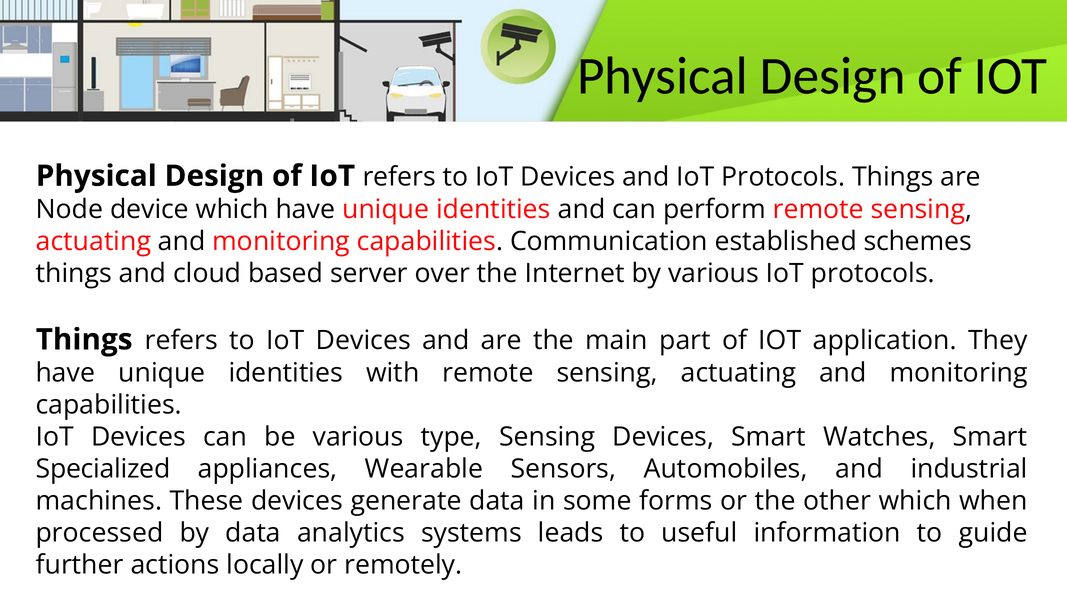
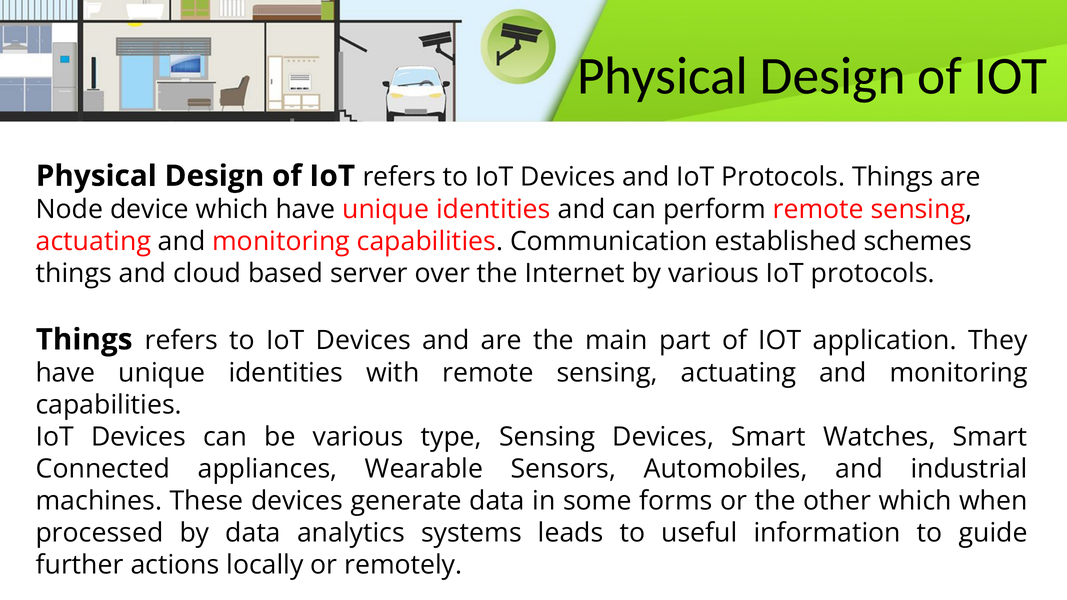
Specialized: Specialized -> Connected (103, 469)
